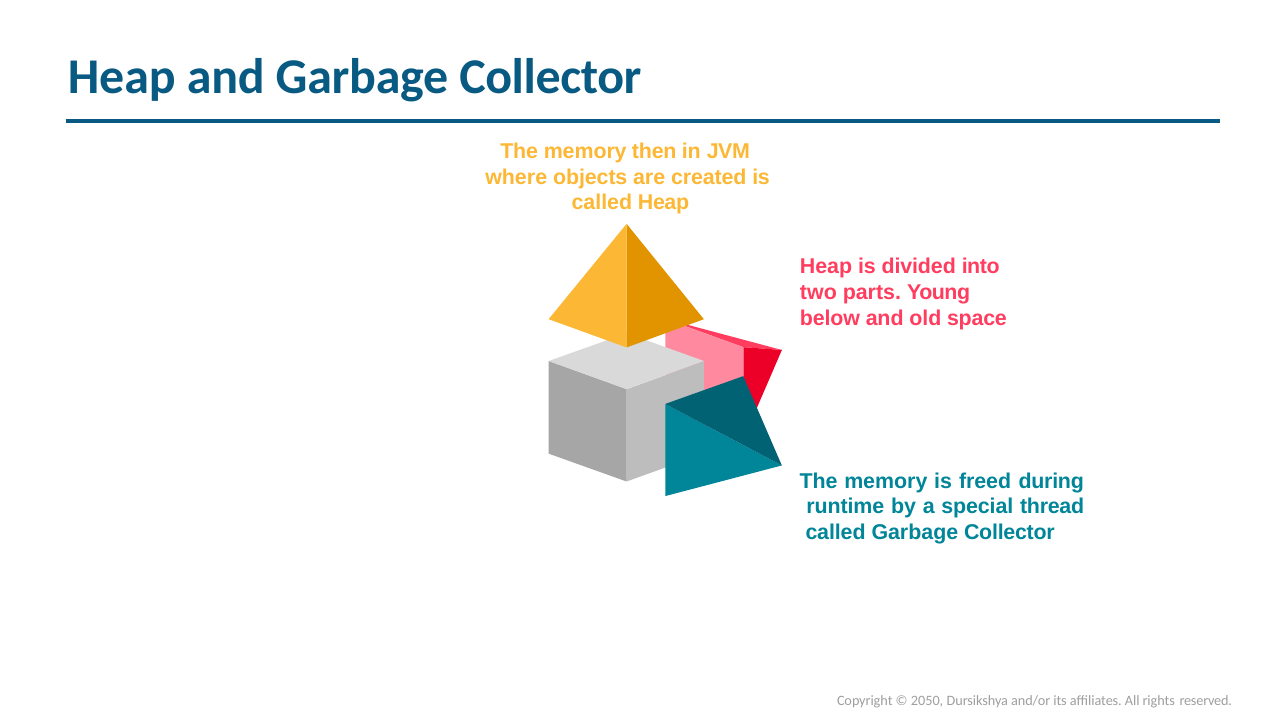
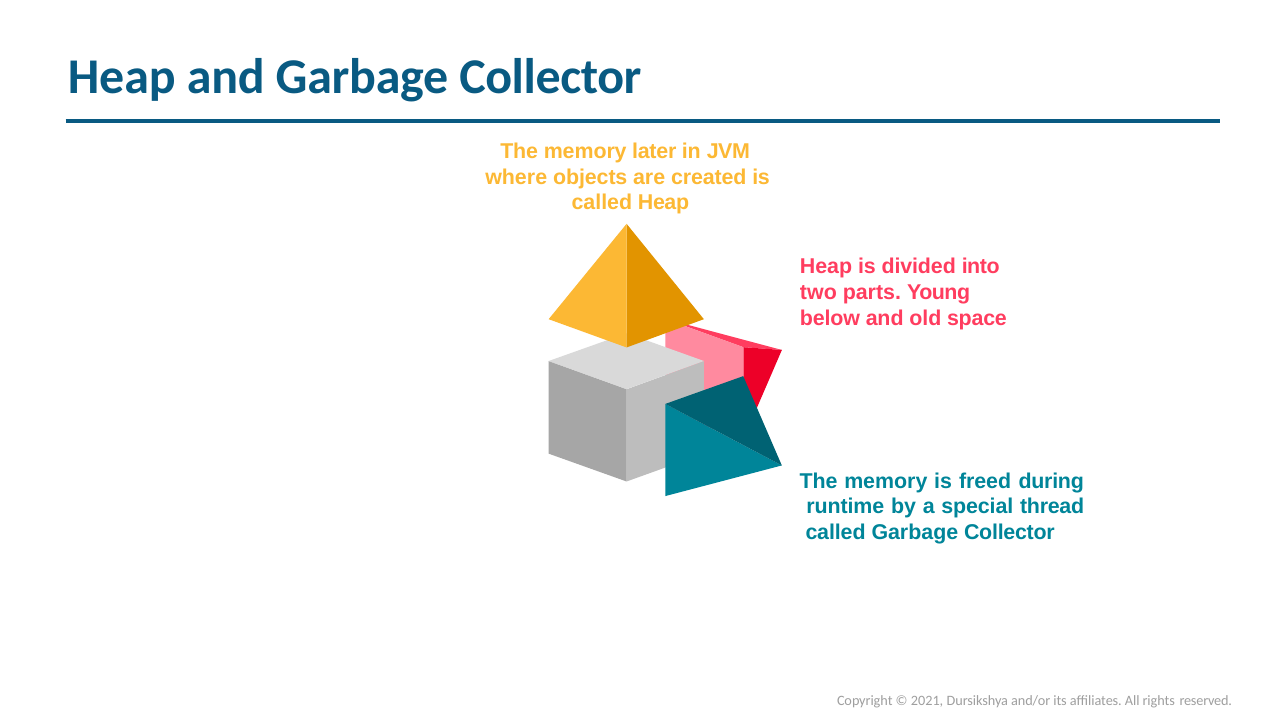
then: then -> later (654, 151)
2050: 2050 -> 2021 (927, 701)
